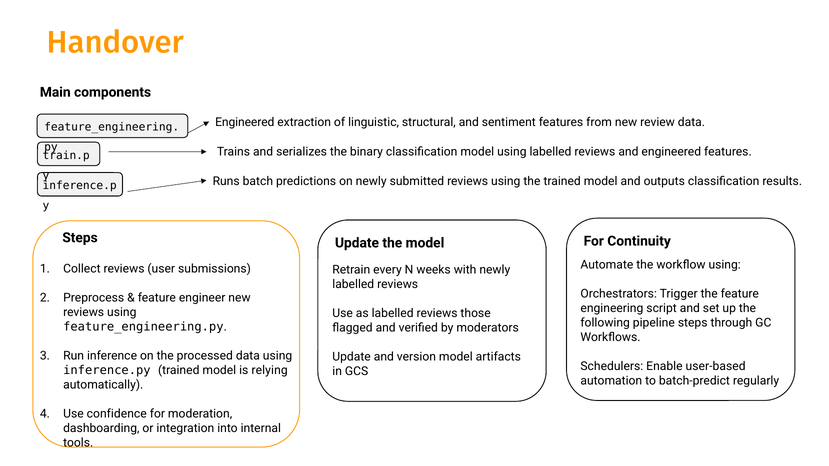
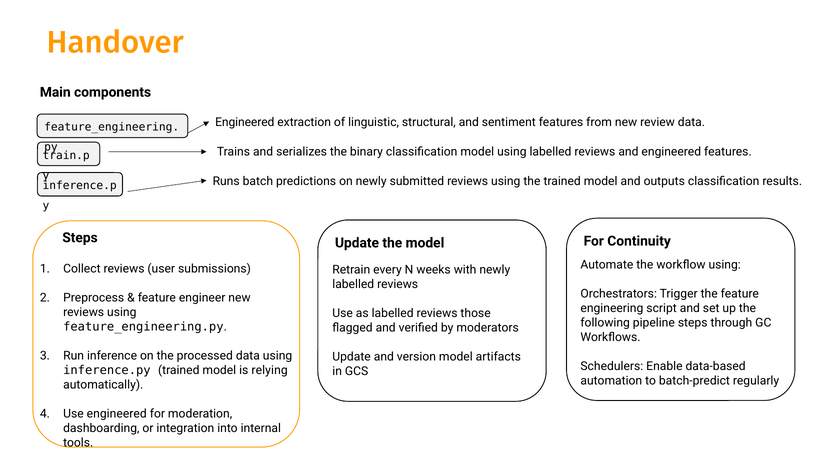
user-based: user-based -> data-based (716, 367)
Use confidence: confidence -> engineered (117, 414)
